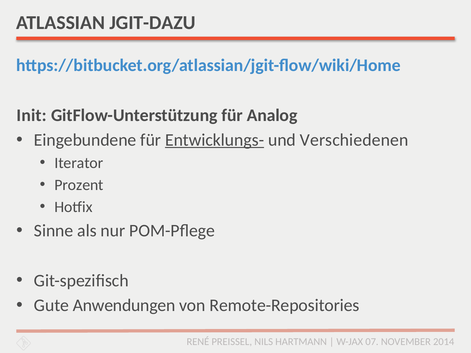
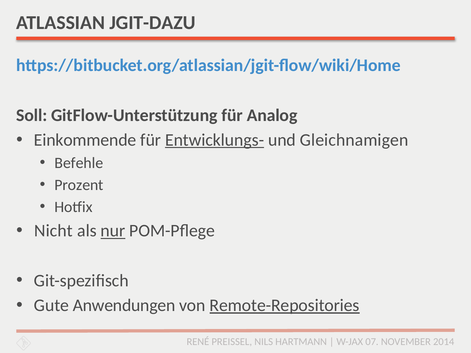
Init: Init -> Soll (32, 115)
Eingebundene: Eingebundene -> Einkommende (85, 140)
Verschiedenen: Verschiedenen -> Gleichnamigen (354, 140)
Iterator: Iterator -> Befehle (79, 163)
Sinne: Sinne -> Nicht (53, 231)
nur underline: none -> present (113, 231)
Remote-Repositories underline: none -> present (285, 306)
